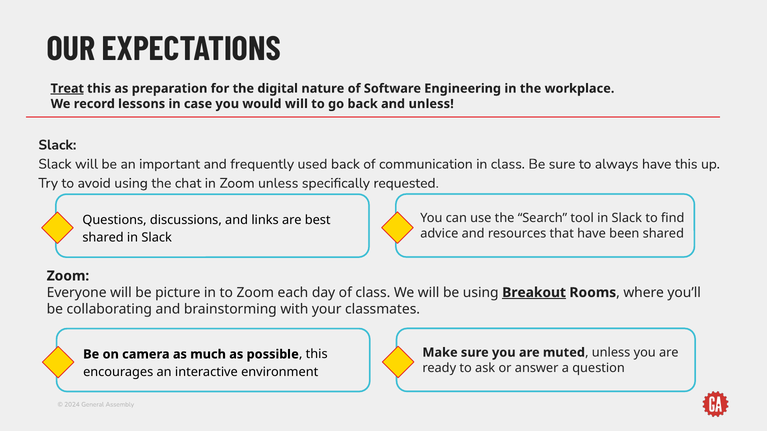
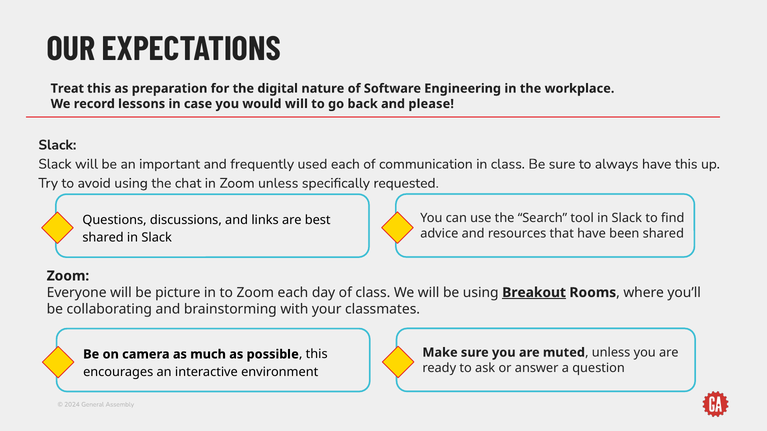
Treat underline: present -> none (67, 89)
and unless: unless -> please (431, 104)
used back: back -> each (345, 164)
